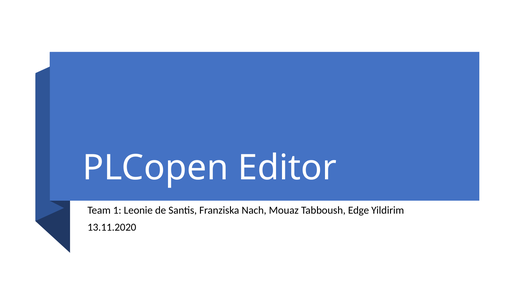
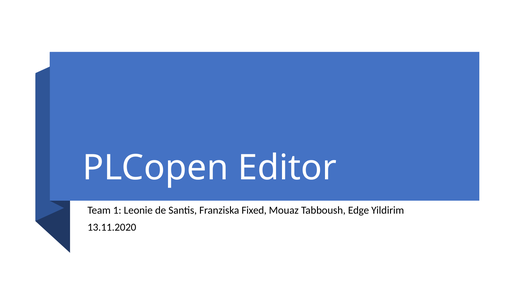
Nach: Nach -> Fixed (254, 210)
